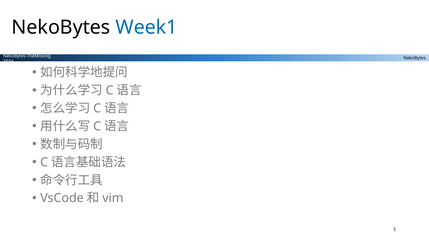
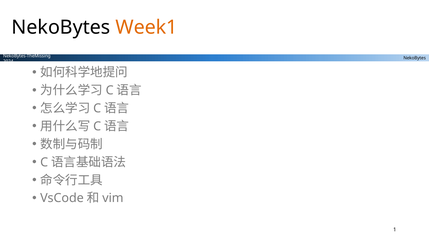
Week1 colour: blue -> orange (146, 27)
